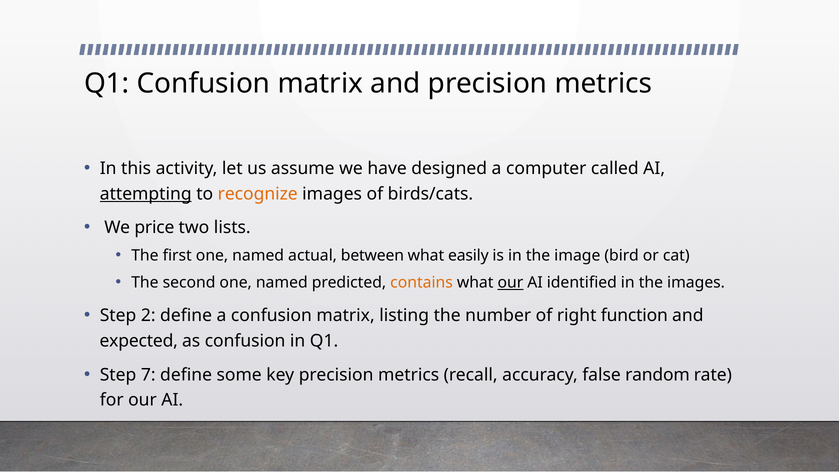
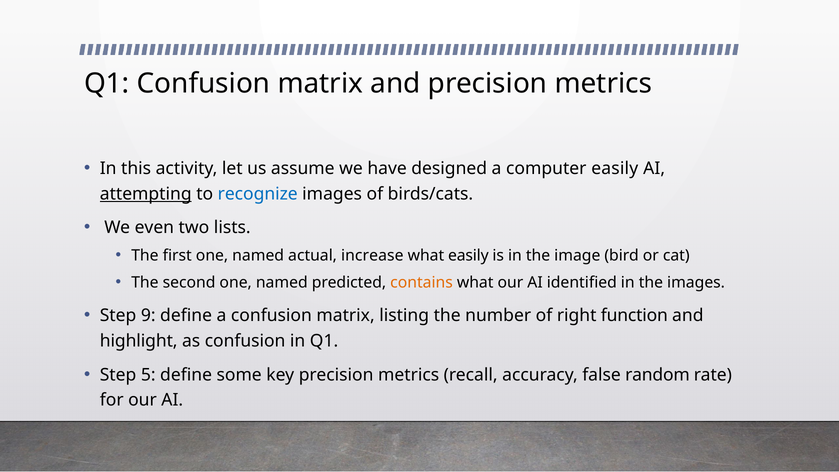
computer called: called -> easily (615, 169)
recognize colour: orange -> blue (258, 194)
price: price -> even (154, 228)
between: between -> increase (372, 256)
our underline: present -> none (510, 283)
2: 2 -> 9 (148, 316)
expected: expected -> highlight (139, 341)
7: 7 -> 5 (148, 375)
